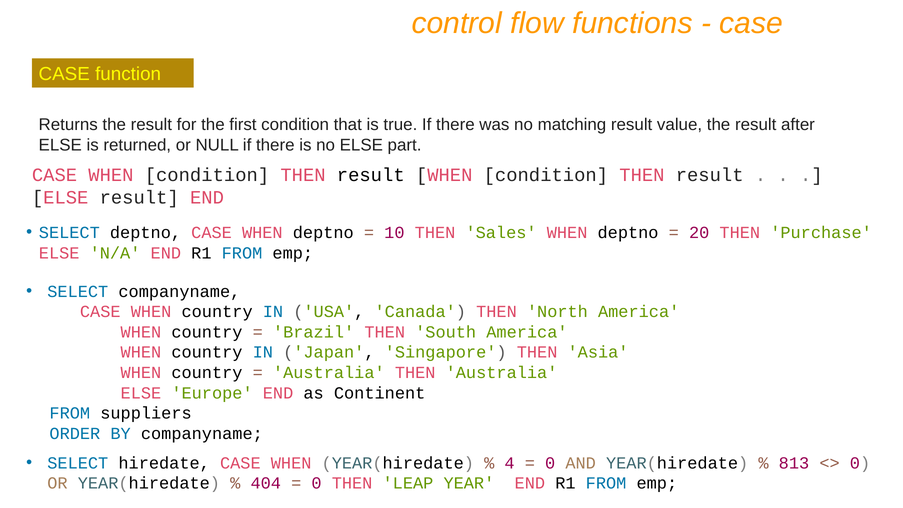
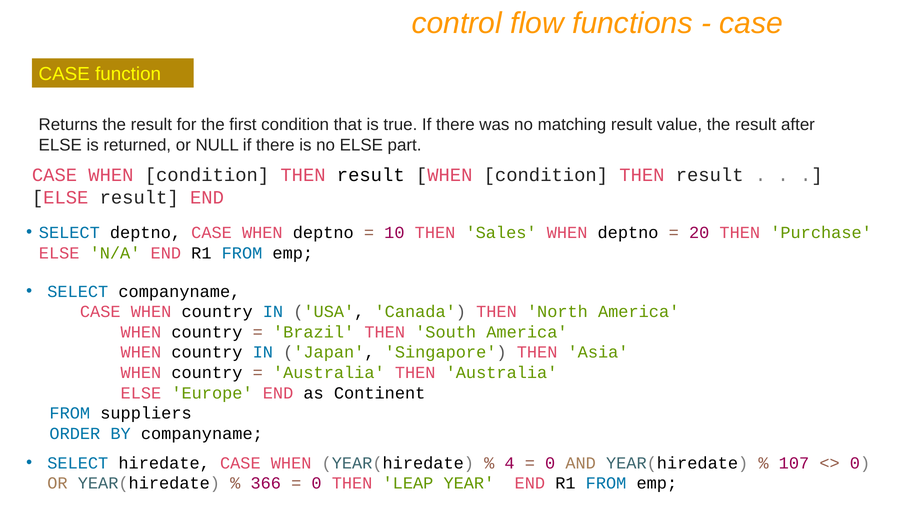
813: 813 -> 107 (794, 463)
404: 404 -> 366 (266, 483)
